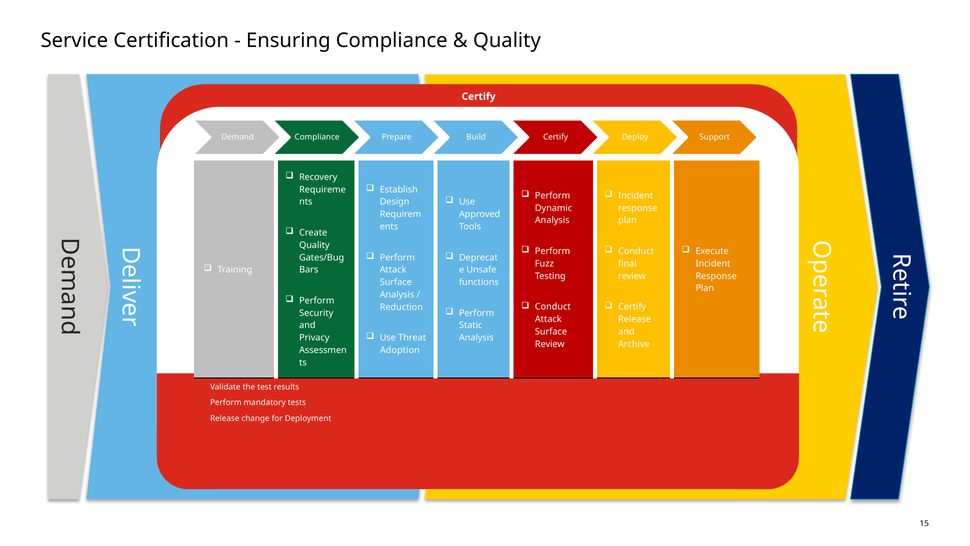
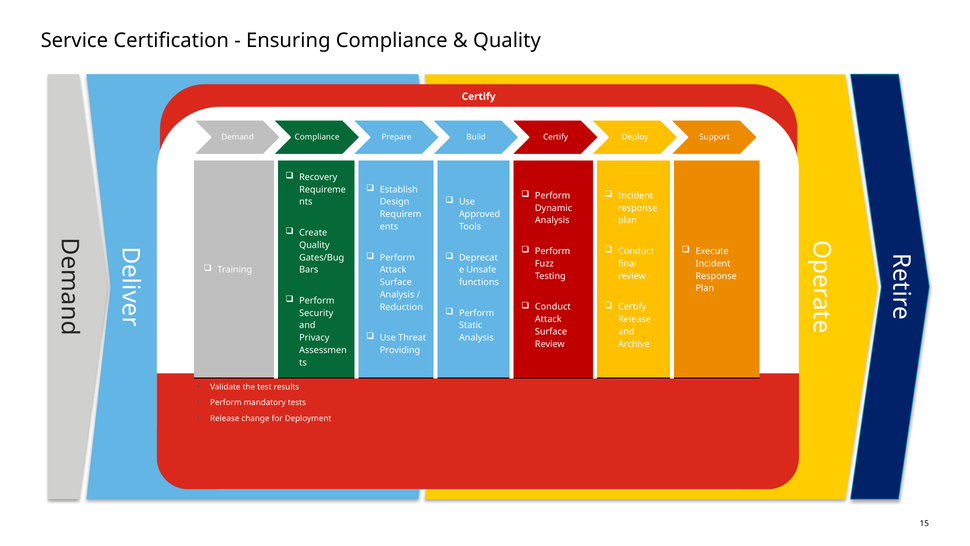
Adoption: Adoption -> Providing (400, 350)
